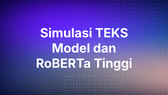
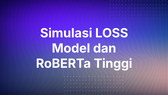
TEKS: TEKS -> LOSS (112, 33)
